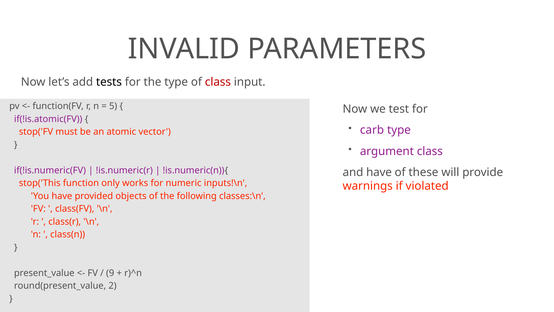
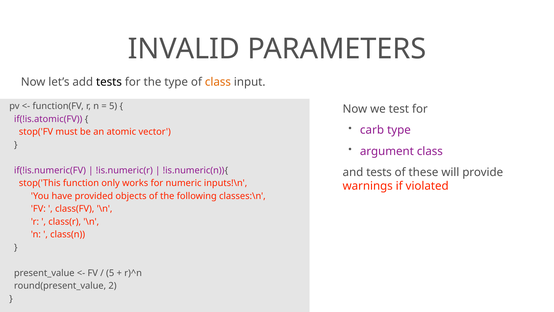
class colour: red -> orange (218, 82)
and have: have -> tests (379, 172)
9: 9 -> 5 (110, 273)
